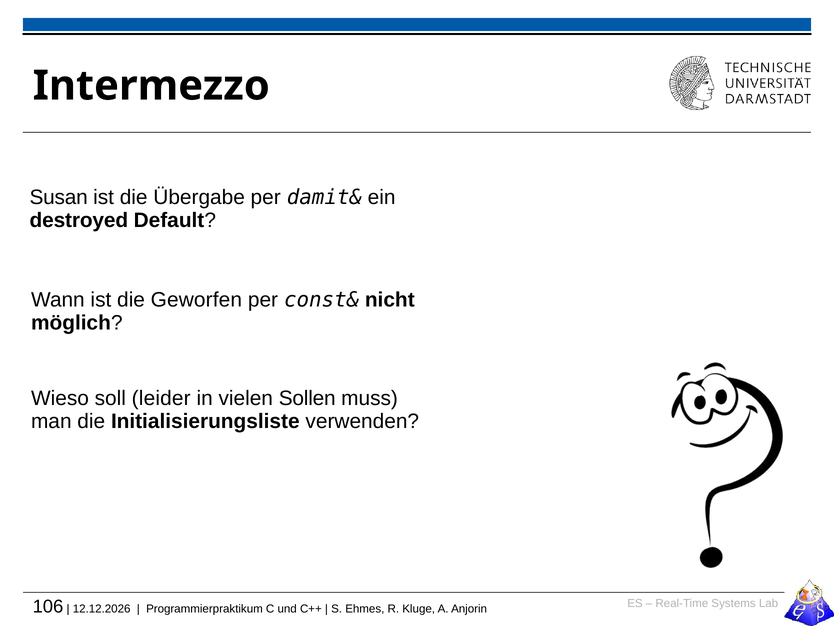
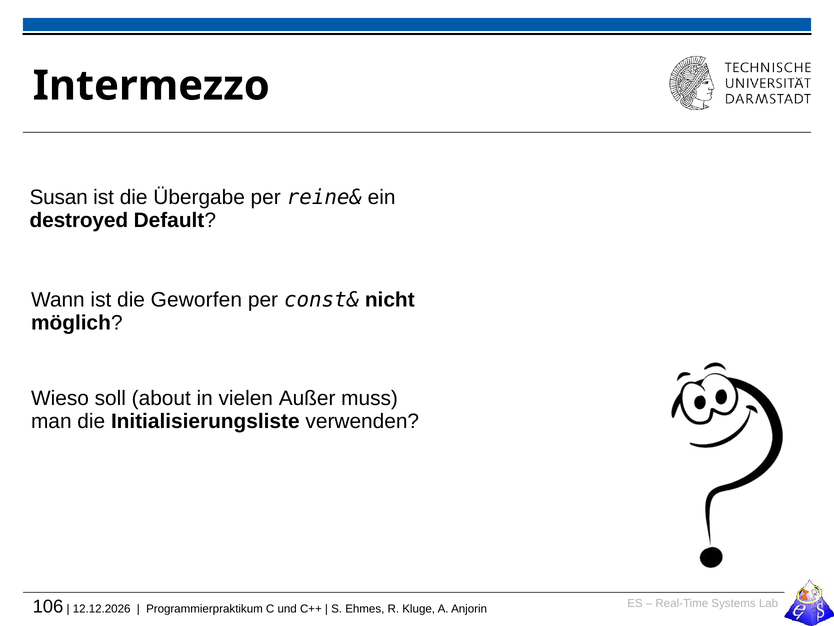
damit&: damit& -> reine& (324, 197)
leider: leider -> about (161, 398)
Sollen: Sollen -> Außer (307, 398)
